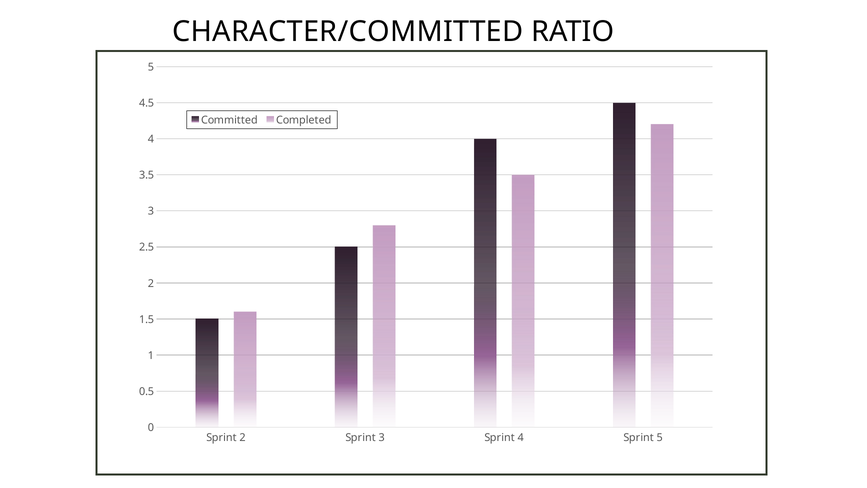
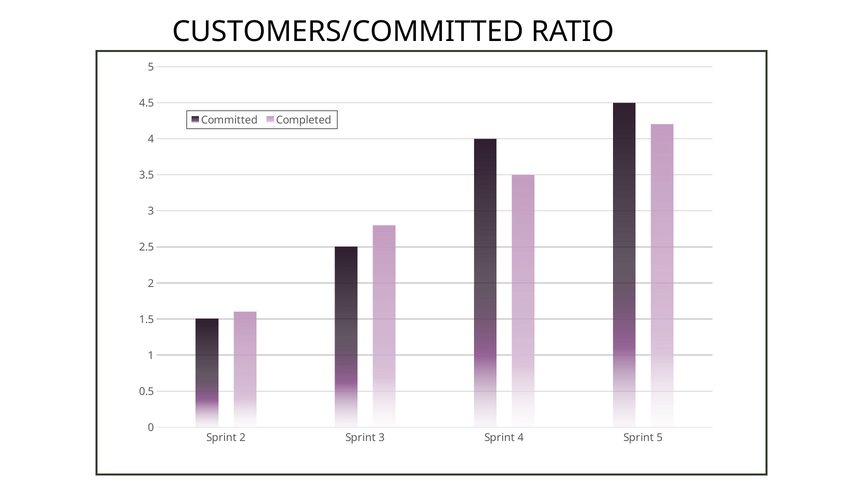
CHARACTER/COMMITTED: CHARACTER/COMMITTED -> CUSTOMERS/COMMITTED (348, 31)
